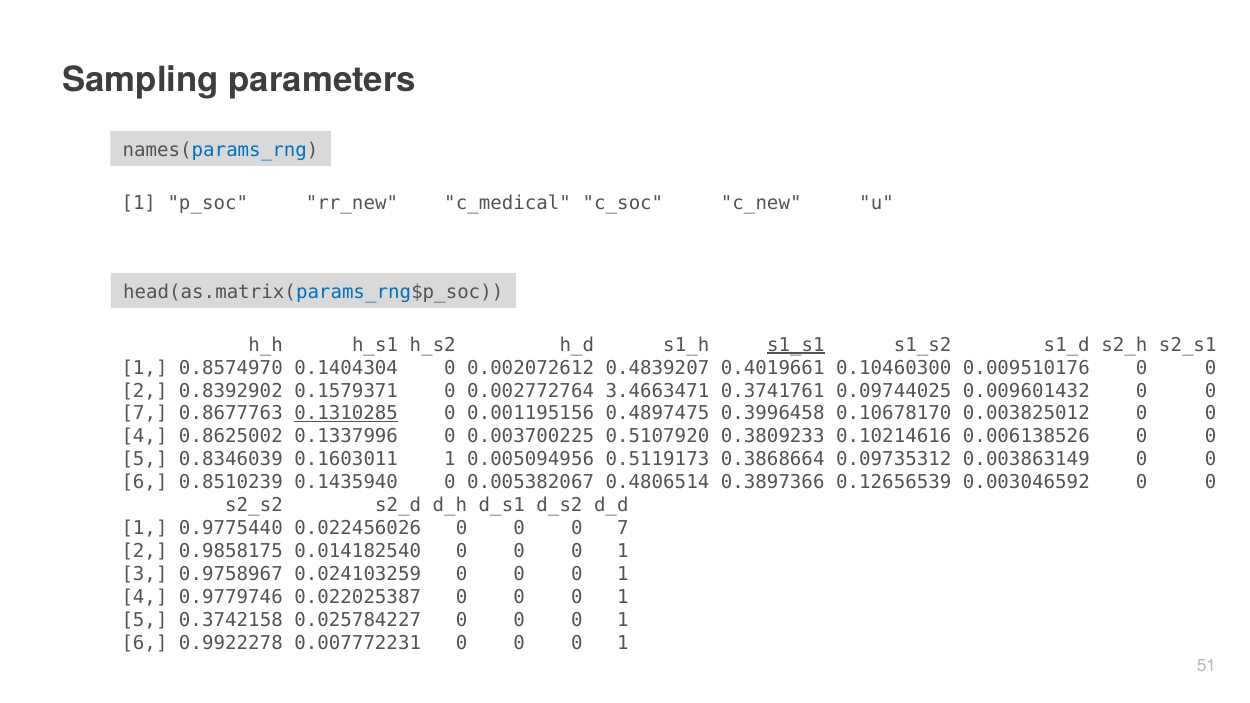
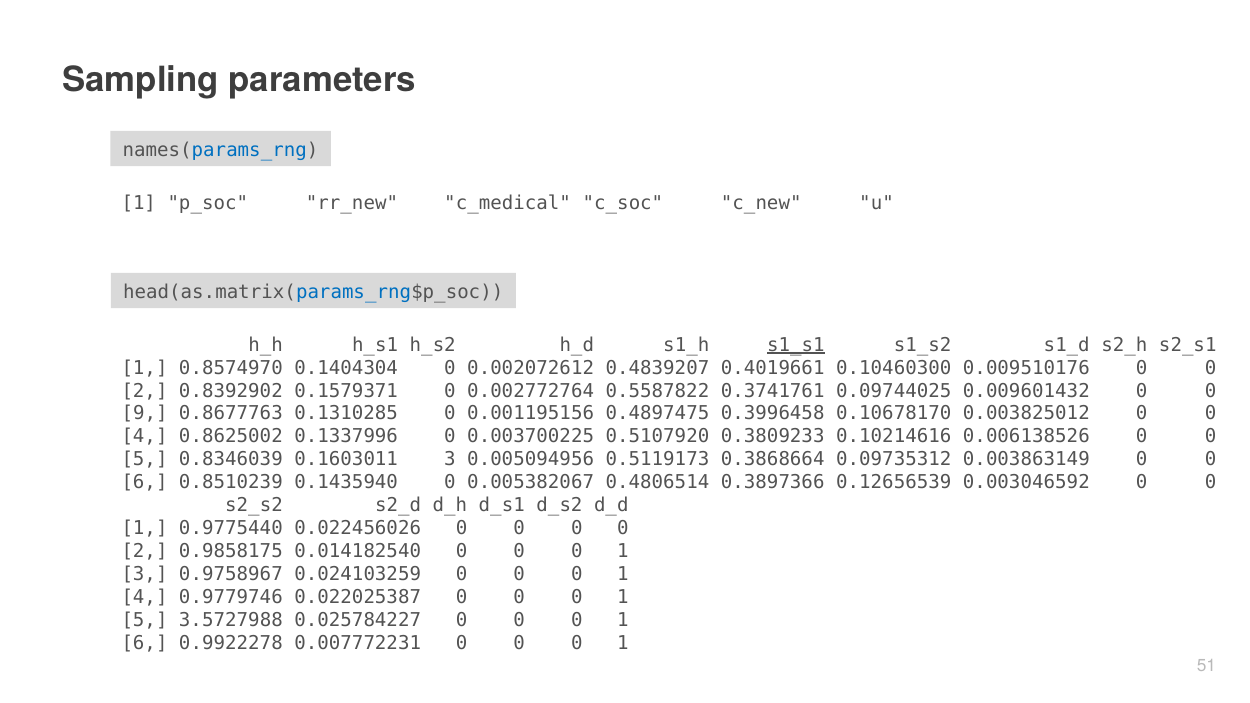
3.4663471: 3.4663471 -> 0.5587822 (657, 391)
7: 7 -> 9 (145, 414)
0.1310285 underline: present -> none (346, 414)
0.1603011 1: 1 -> 3 (450, 460)
0 0 0 7: 7 -> 0 (623, 528)
0.3742158: 0.3742158 -> 3.5727988 (231, 620)
